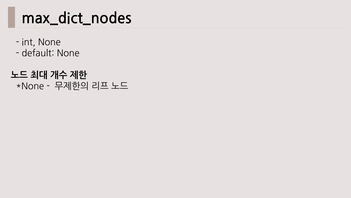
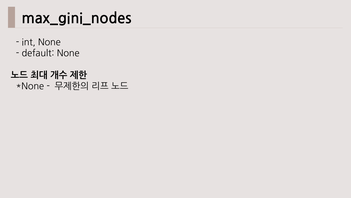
max_dict_nodes: max_dict_nodes -> max_gini_nodes (77, 18)
